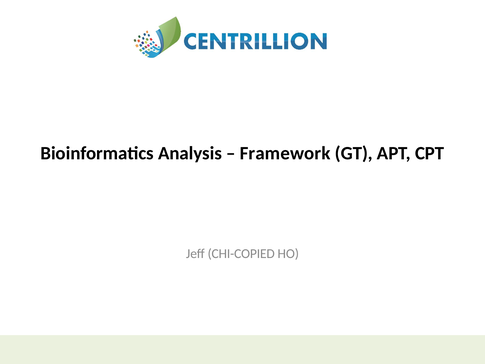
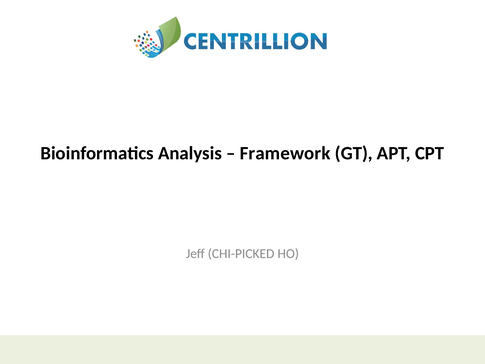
CHI-COPIED: CHI-COPIED -> CHI-PICKED (241, 254)
